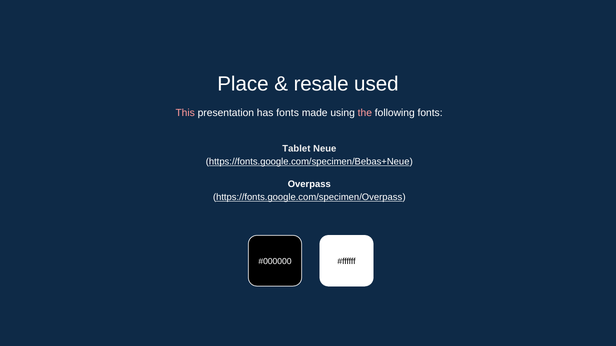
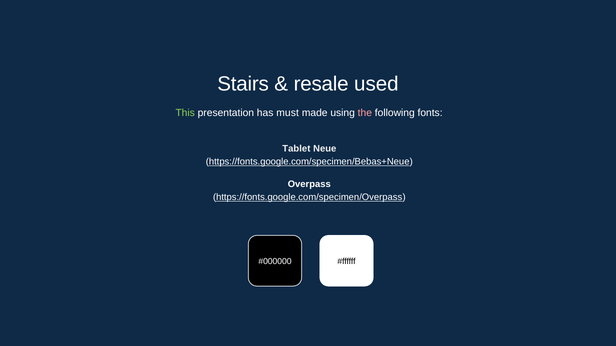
Place: Place -> Stairs (243, 84)
This colour: pink -> light green (185, 113)
has fonts: fonts -> must (288, 113)
